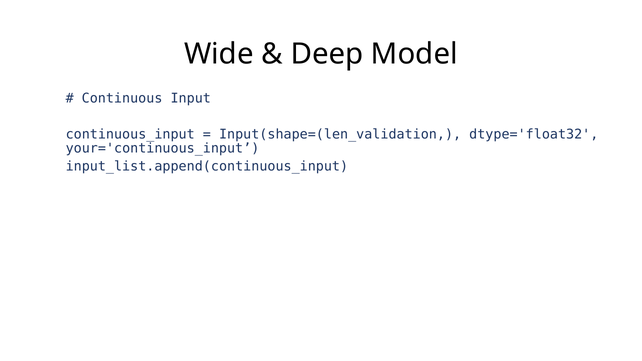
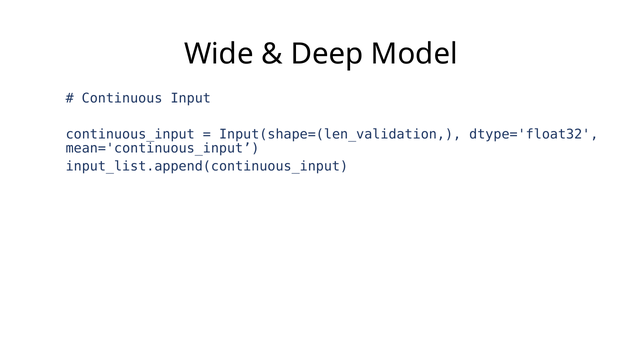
your='continuous_input: your='continuous_input -> mean='continuous_input (162, 149)
